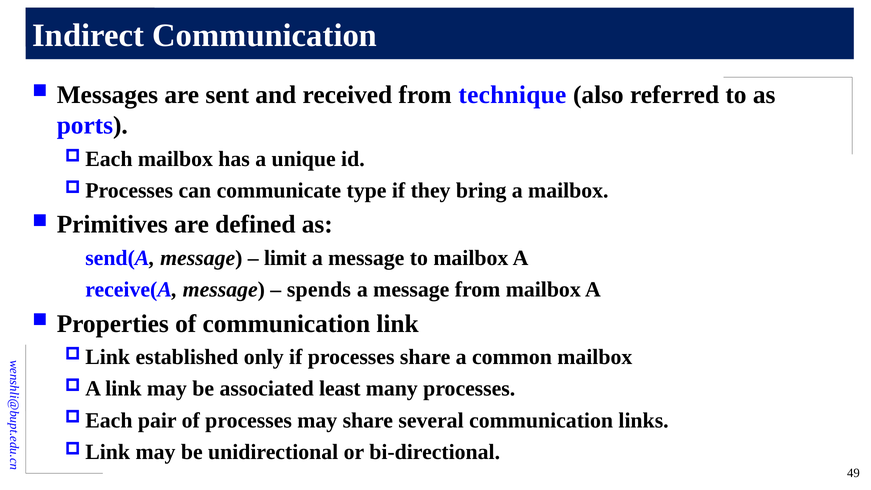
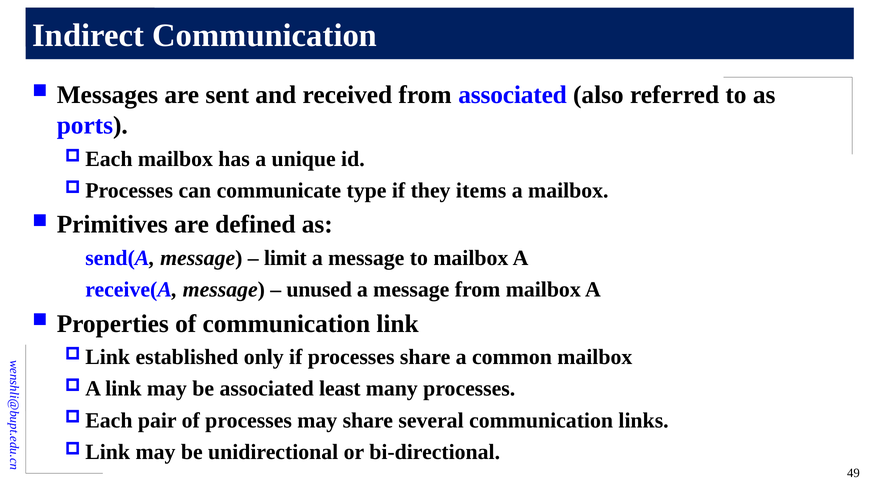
from technique: technique -> associated (513, 95)
bring: bring -> items (481, 190)
spends: spends -> unused (319, 290)
